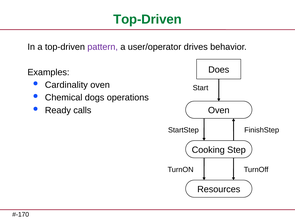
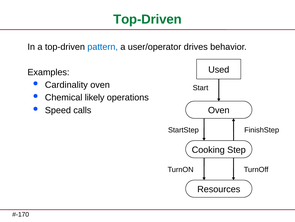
pattern colour: purple -> blue (103, 47)
Does: Does -> Used (219, 69)
dogs: dogs -> likely (95, 97)
Ready: Ready -> Speed (58, 110)
